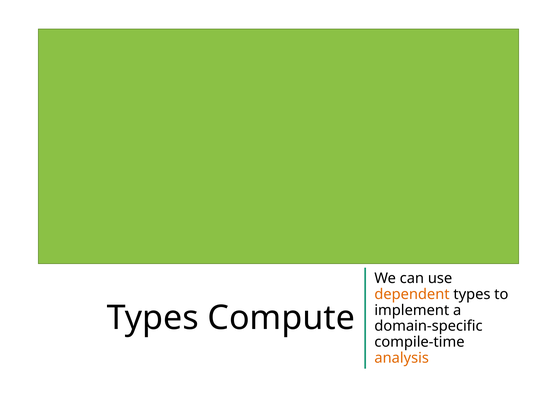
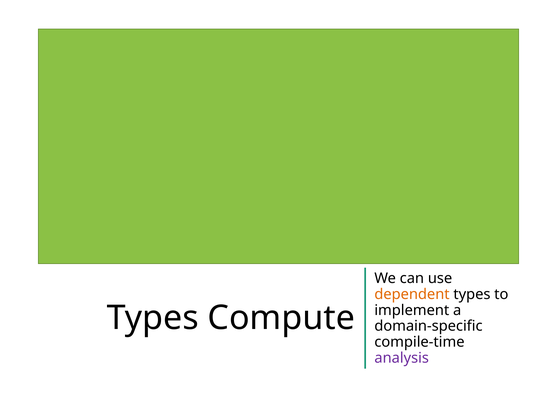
analysis colour: orange -> purple (402, 358)
